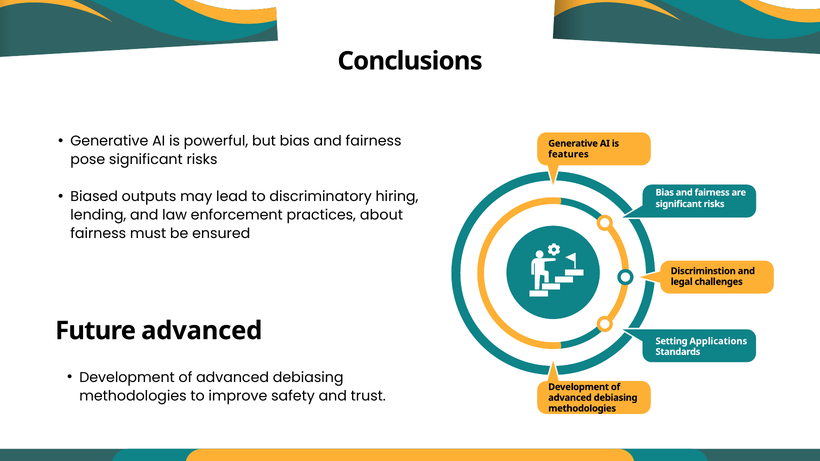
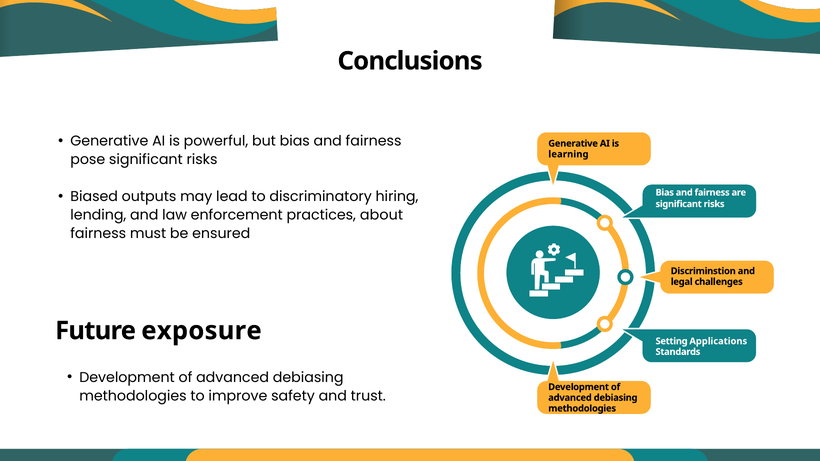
features: features -> learning (568, 154)
Future advanced: advanced -> exposure (201, 331)
